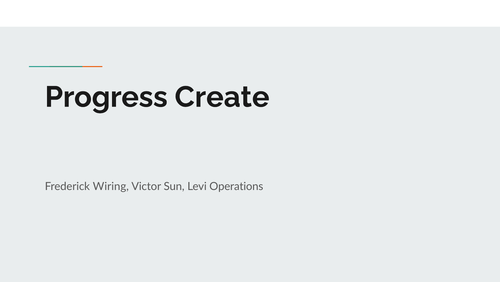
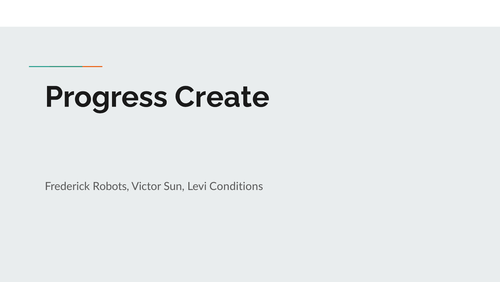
Wiring: Wiring -> Robots (111, 186)
Operations: Operations -> Conditions (236, 186)
